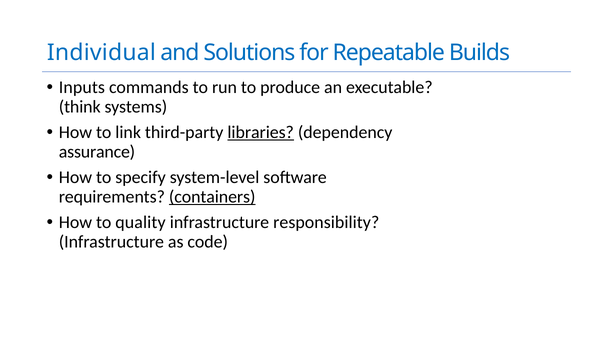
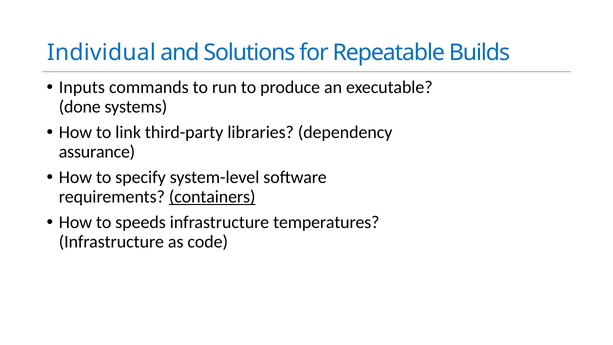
think: think -> done (80, 107)
libraries underline: present -> none (261, 132)
quality: quality -> speeds (141, 222)
responsibility: responsibility -> temperatures (326, 222)
